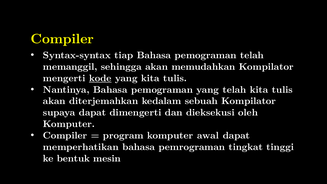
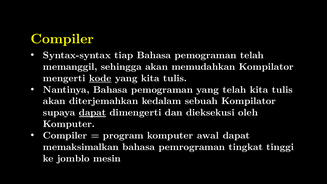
dapat underline: none -> present (92, 112)
memperhatikan: memperhatikan -> memaksimalkan (81, 147)
bentuk: bentuk -> jomblo (73, 158)
